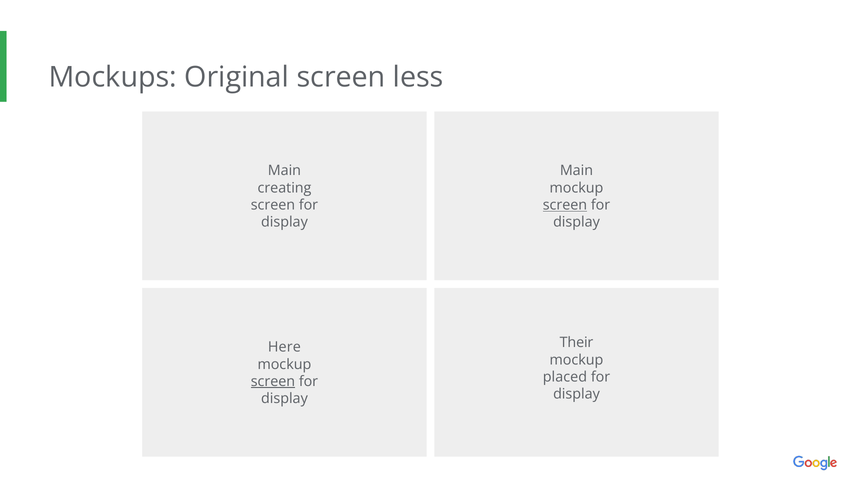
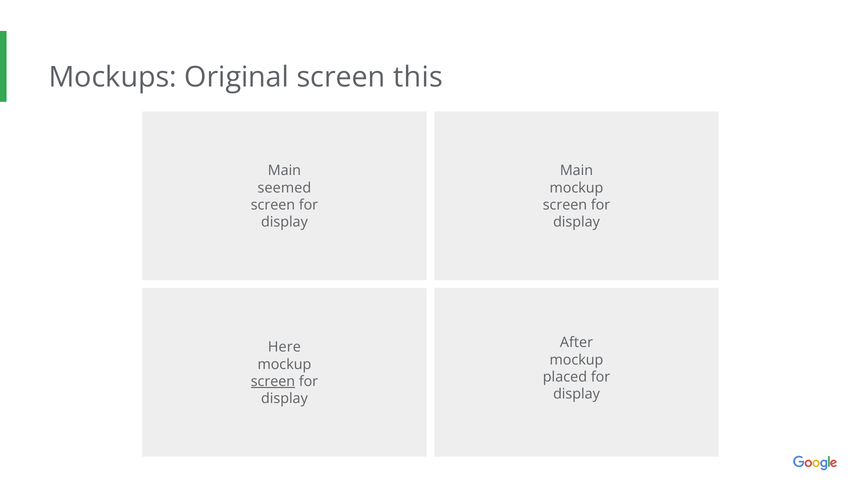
less: less -> this (418, 77)
creating: creating -> seemed (284, 188)
screen underline: present -> none (565, 205)
Their: Their -> After (576, 343)
